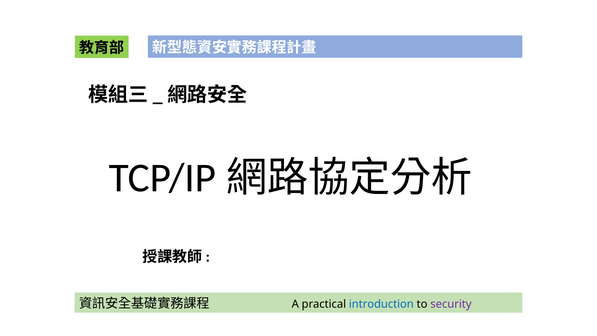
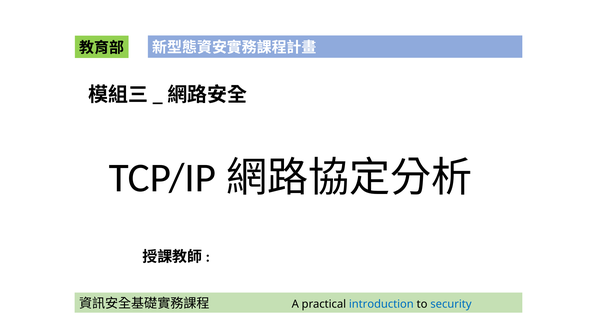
security colour: purple -> blue (451, 304)
